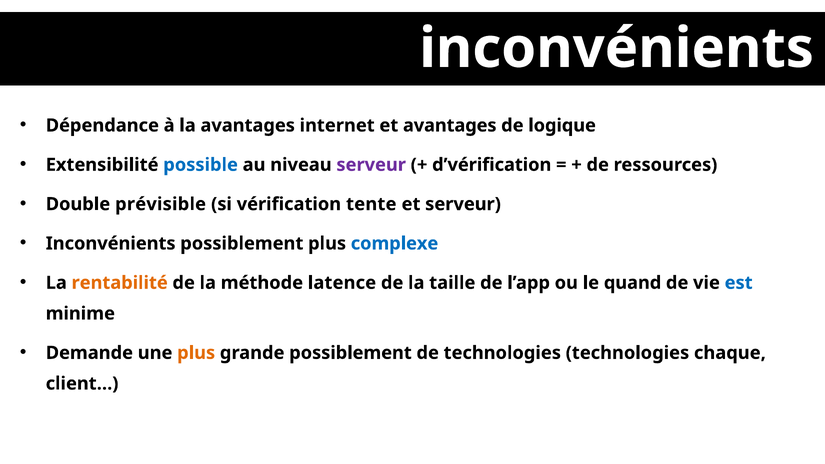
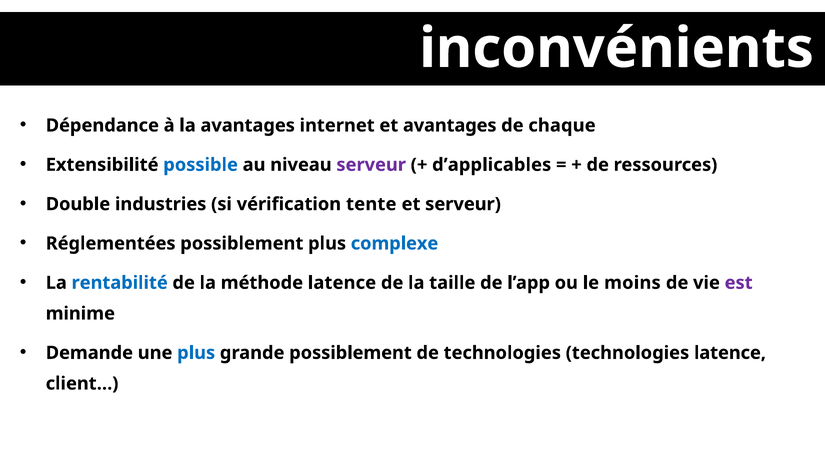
logique: logique -> chaque (562, 126)
d’vérification: d’vérification -> d’applicables (492, 165)
prévisible: prévisible -> industries (161, 204)
Inconvénients: Inconvénients -> Réglementées (111, 244)
rentabilité colour: orange -> blue (120, 283)
quand: quand -> moins (632, 283)
est colour: blue -> purple (739, 283)
plus colour: orange -> blue (196, 353)
technologies chaque: chaque -> latence (730, 353)
